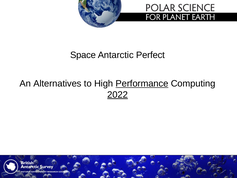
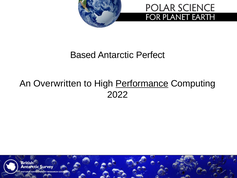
Space: Space -> Based (83, 55)
Alternatives: Alternatives -> Overwritten (57, 83)
2022 underline: present -> none (118, 95)
